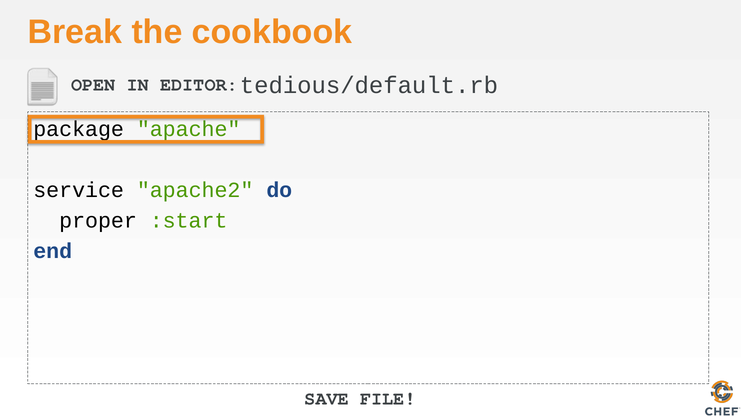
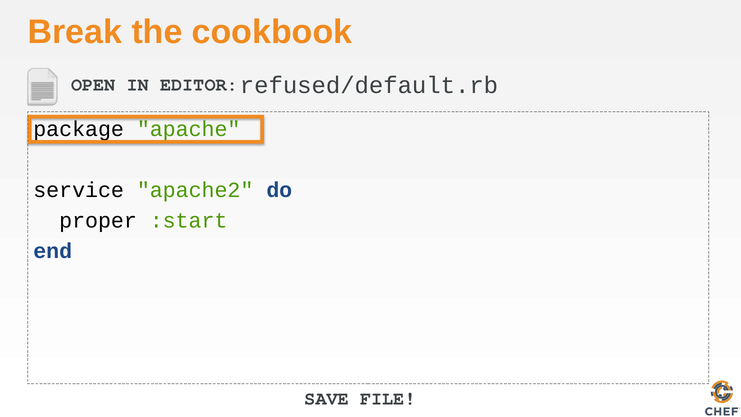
tedious/default.rb: tedious/default.rb -> refused/default.rb (369, 85)
